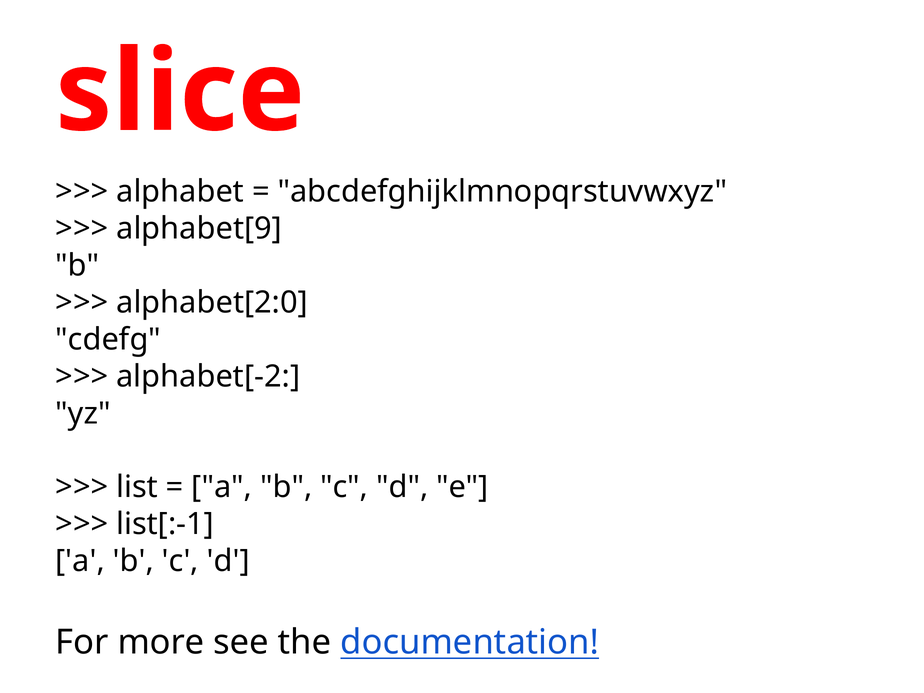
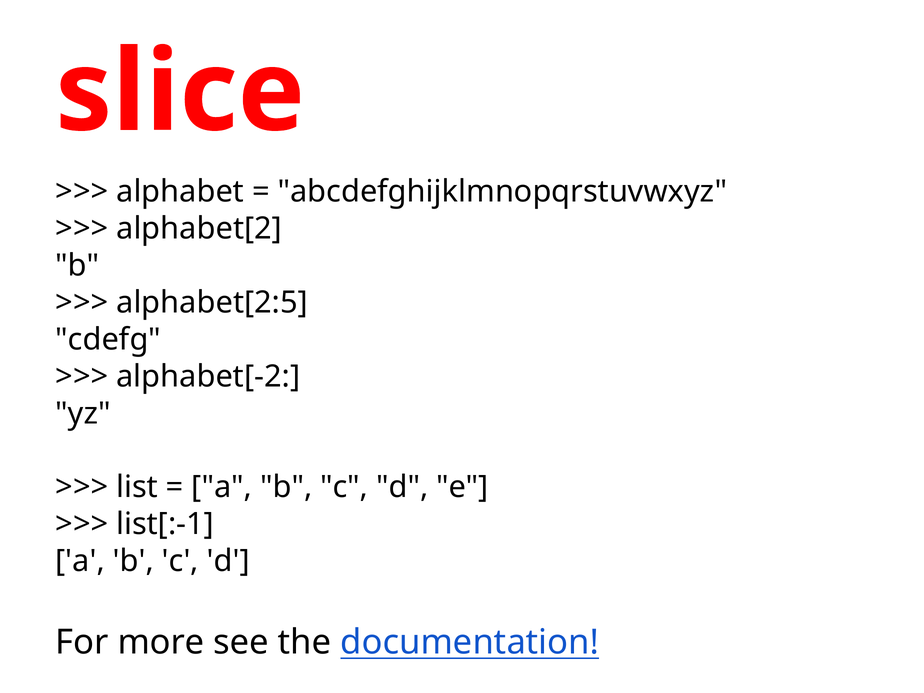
alphabet[9: alphabet[9 -> alphabet[2 (199, 229)
alphabet[2:0: alphabet[2:0 -> alphabet[2:5 (212, 302)
